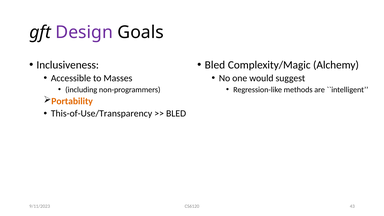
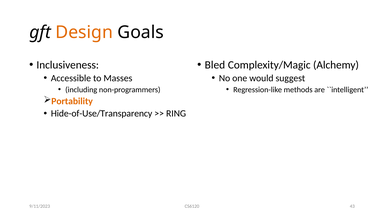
Design colour: purple -> orange (84, 32)
This-of-Use/Transparency: This-of-Use/Transparency -> Hide-of-Use/Transparency (102, 114)
BLED: BLED -> RING (176, 114)
